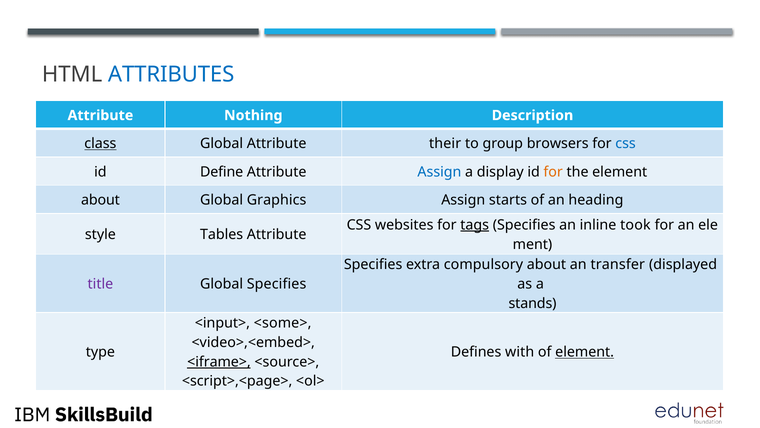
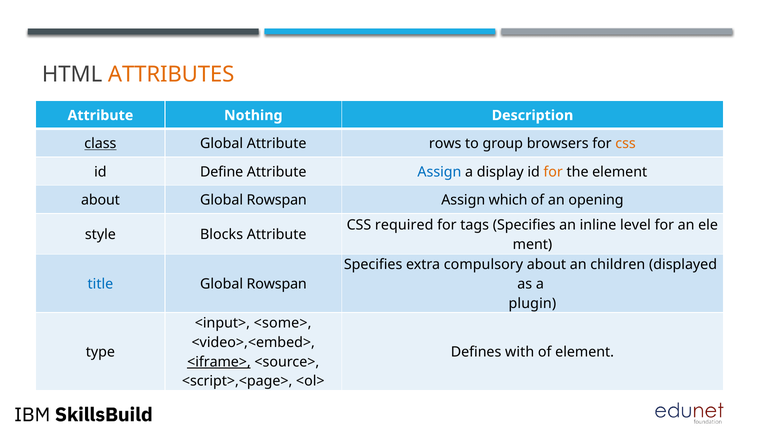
ATTRIBUTES colour: blue -> orange (171, 75)
their: their -> rows (445, 143)
css colour: blue -> orange (626, 143)
Graphics: Graphics -> Rowspan (277, 200)
starts: starts -> which (508, 200)
heading: heading -> opening (596, 200)
websites: websites -> required (404, 225)
tags underline: present -> none (475, 225)
took: took -> level (635, 225)
Tables: Tables -> Blocks (222, 234)
transfer: transfer -> children (618, 264)
title colour: purple -> blue (100, 284)
Specifies: Specifies -> Rowspan (277, 284)
stands: stands -> plugin (532, 303)
element underline: present -> none (585, 352)
